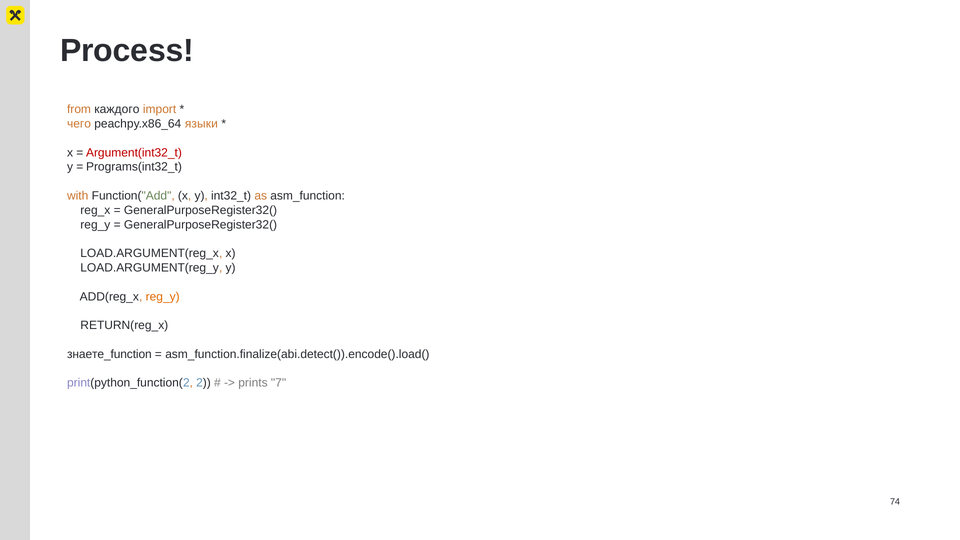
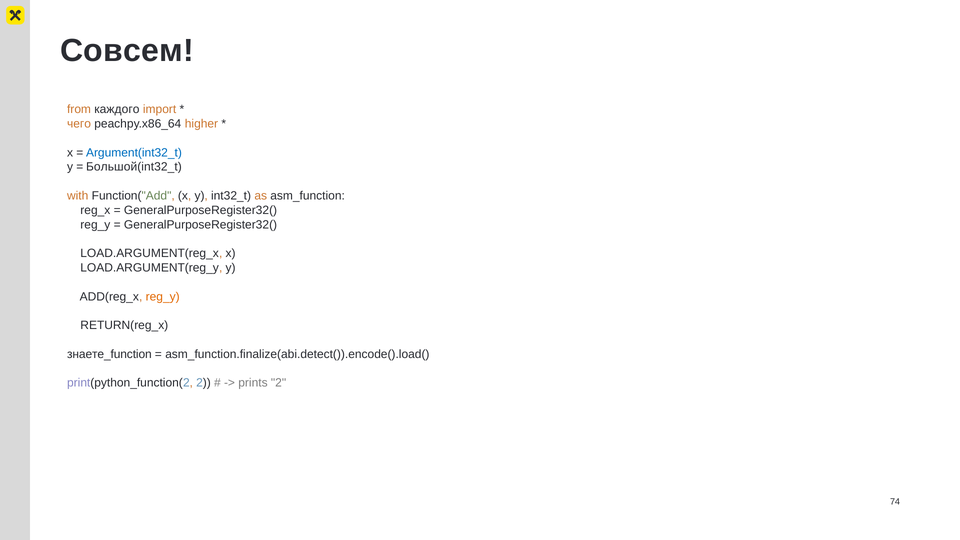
Process: Process -> Совсем (127, 51)
языки: языки -> higher (201, 124)
Argument(int32_t colour: red -> blue (134, 153)
Programs(int32_t: Programs(int32_t -> Большой(int32_t (134, 167)
prints 7: 7 -> 2 (279, 383)
